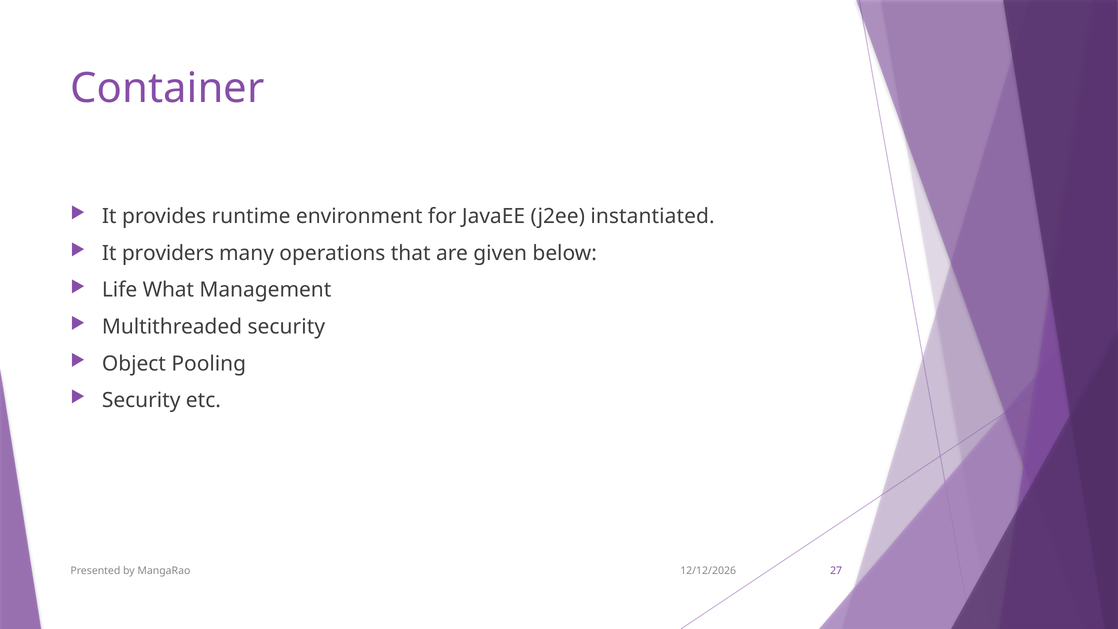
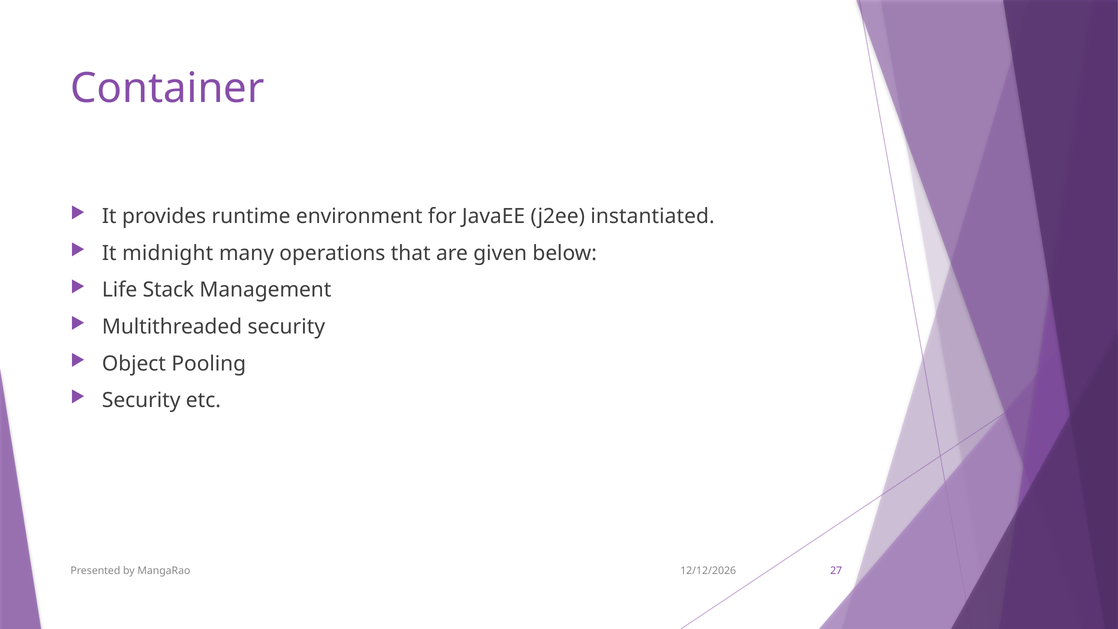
providers: providers -> midnight (168, 253)
What: What -> Stack (168, 290)
